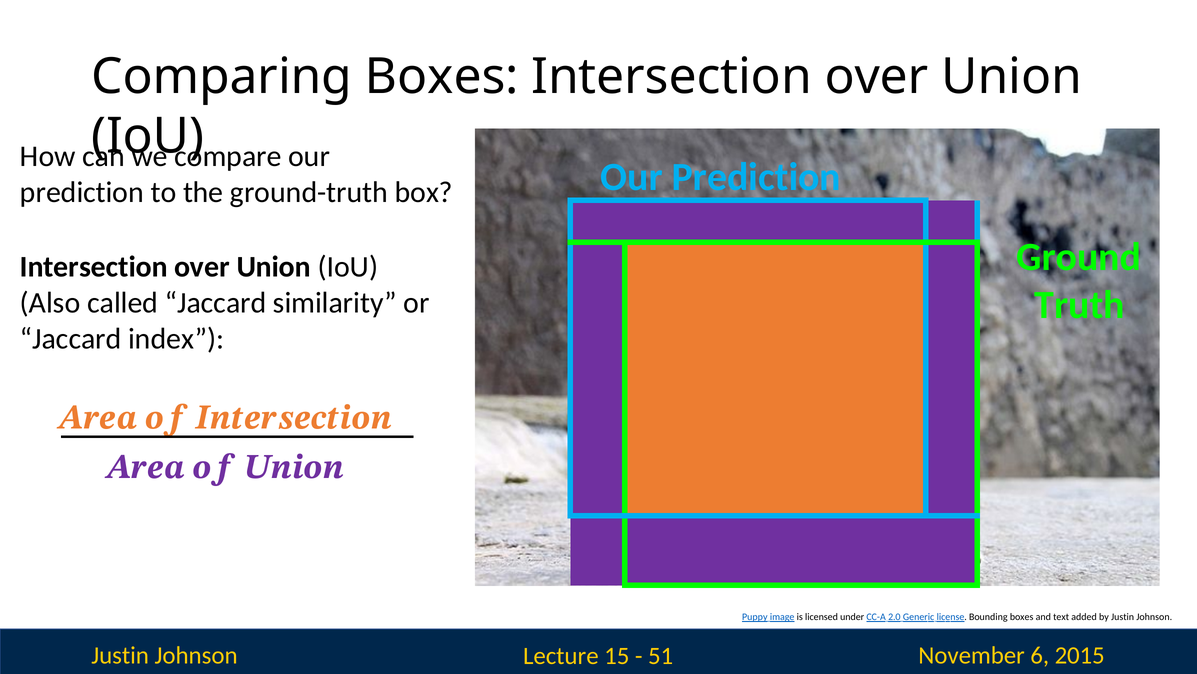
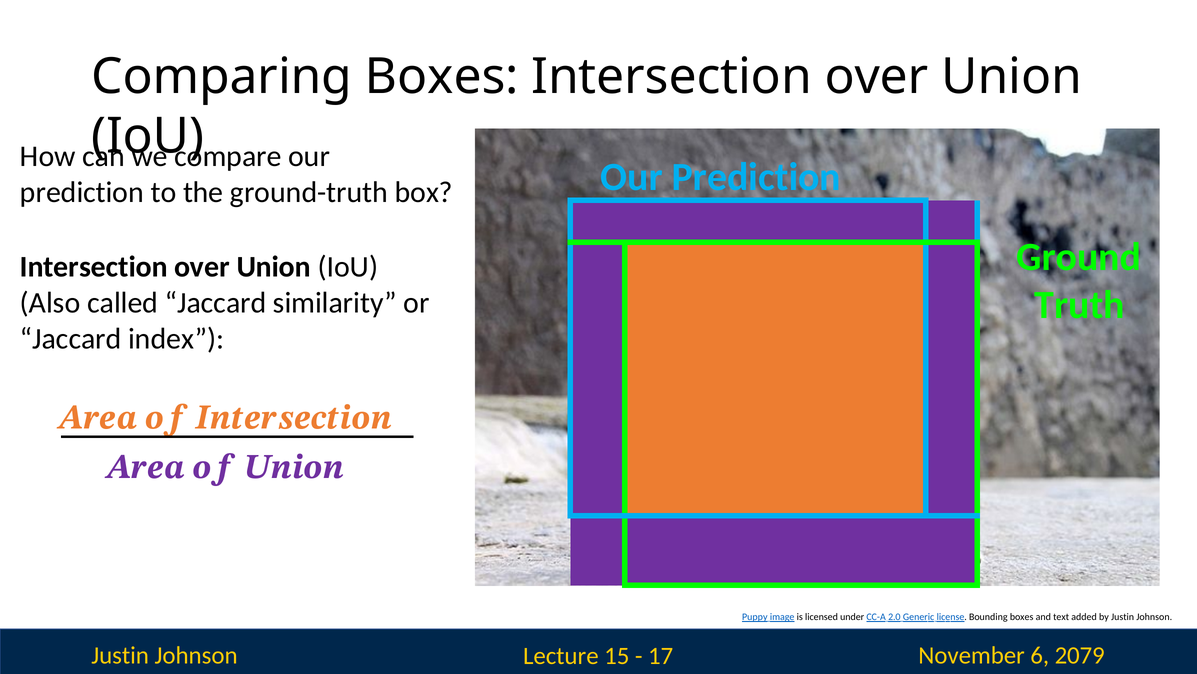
51: 51 -> 17 (661, 655)
2015: 2015 -> 2079 (1080, 655)
